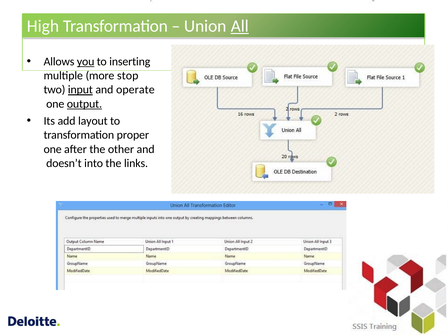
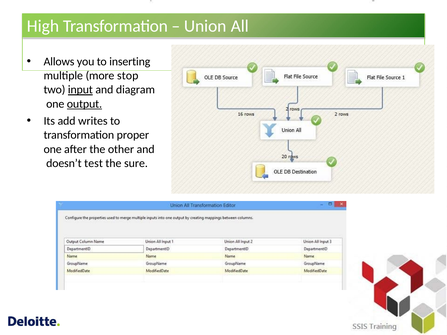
All underline: present -> none (240, 26)
you underline: present -> none (86, 62)
operate: operate -> diagram (135, 90)
layout: layout -> writes (93, 121)
into: into -> test (94, 163)
links: links -> sure (136, 163)
